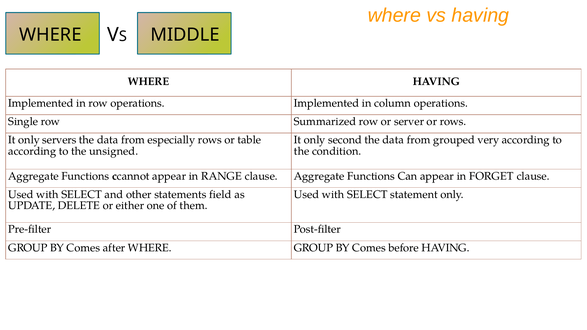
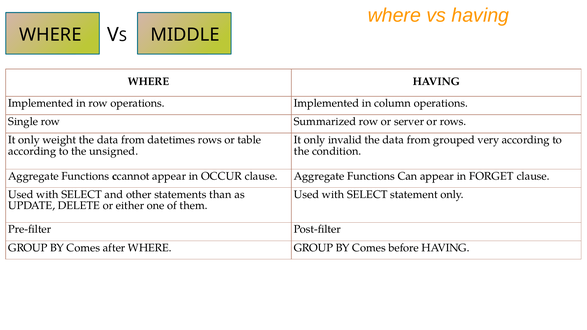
servers: servers -> weight (59, 140)
especially: especially -> datetimes (171, 140)
second: second -> invalid (345, 140)
RANGE: RANGE -> OCCUR (222, 176)
field: field -> than (220, 195)
